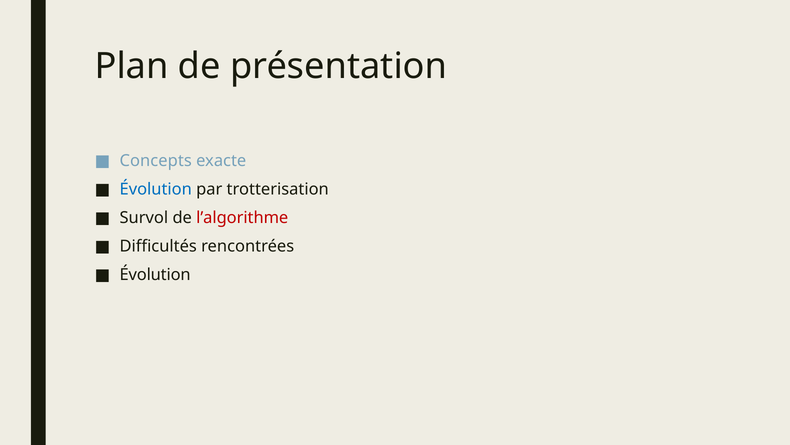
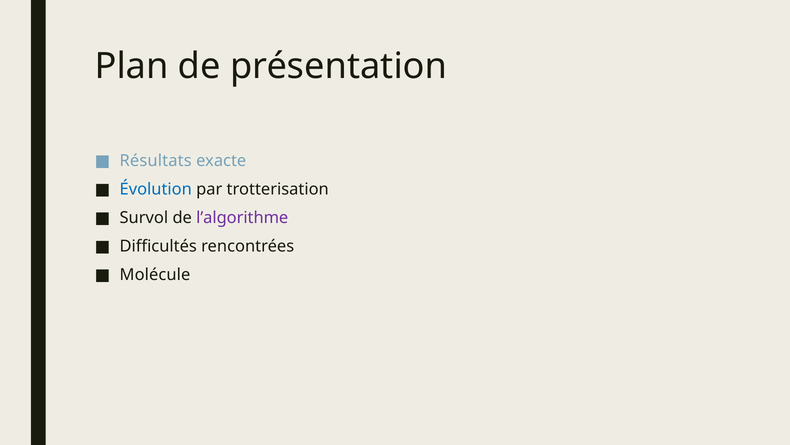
Concepts: Concepts -> Résultats (156, 160)
l’algorithme colour: red -> purple (242, 217)
Évolution: Évolution -> Molécule (155, 274)
